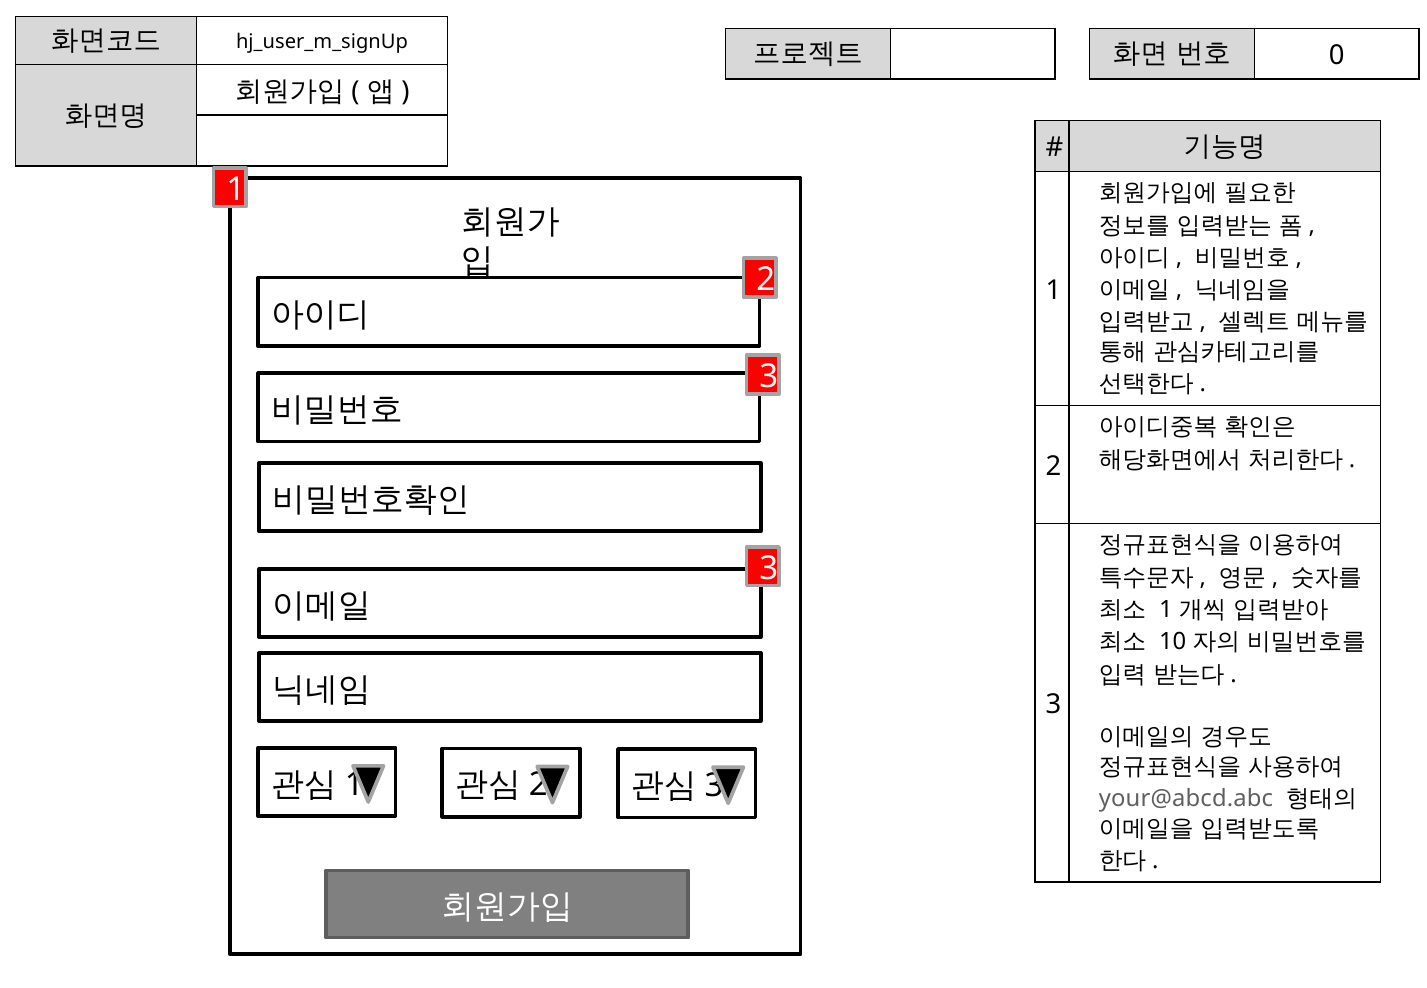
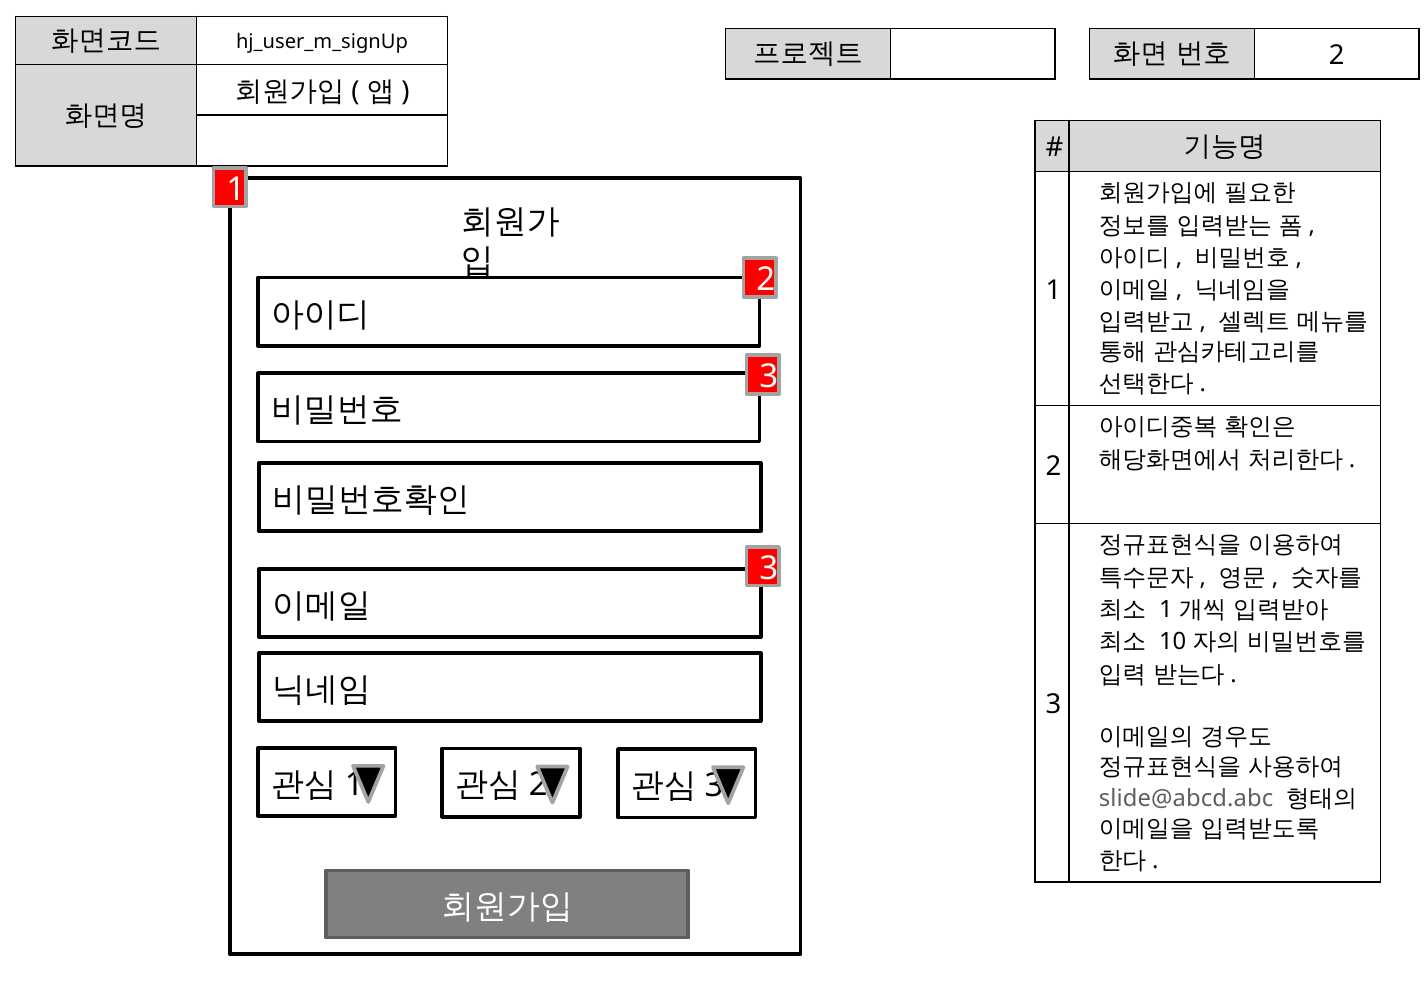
0: 0 -> 2 (1337, 55)
your@abcd.abc: your@abcd.abc -> slide@abcd.abc (1186, 798)
